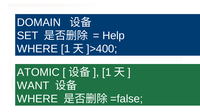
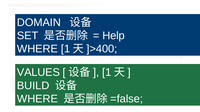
ATOMIC: ATOMIC -> VALUES (38, 72)
WANT: WANT -> BUILD (33, 86)
